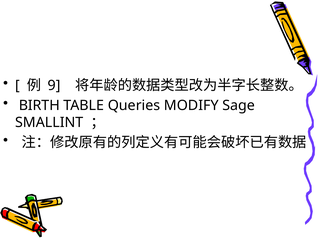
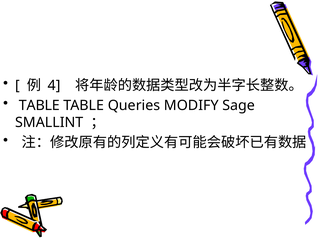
9: 9 -> 4 (54, 86)
BIRTH: BIRTH -> TABLE (39, 105)
